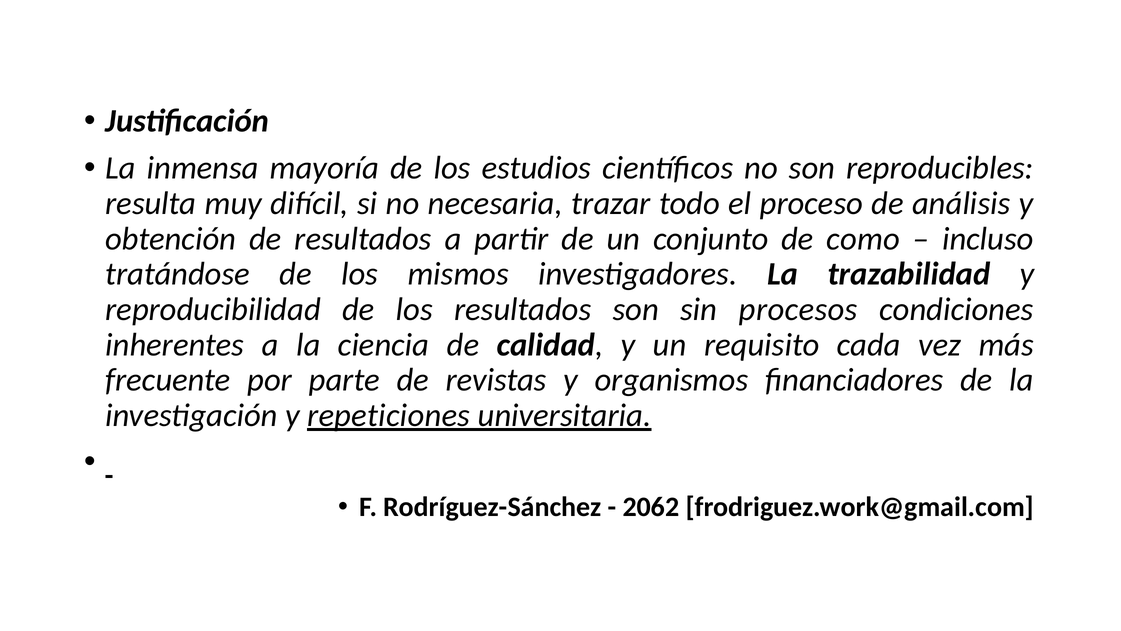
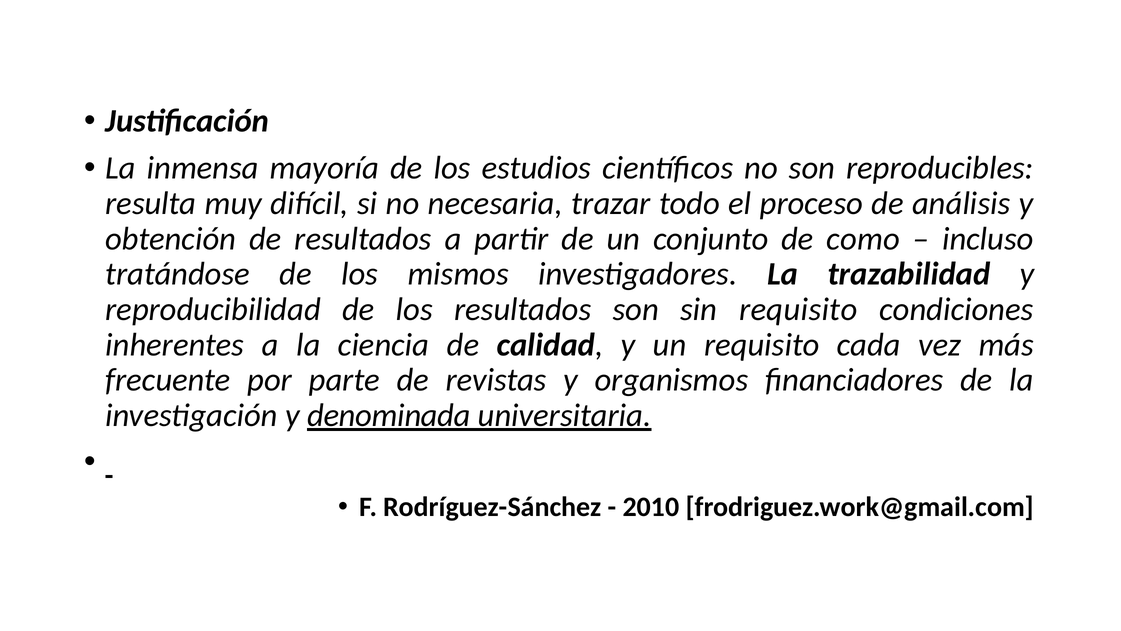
sin procesos: procesos -> requisito (798, 309)
repeticiones: repeticiones -> denominada (389, 415)
2062: 2062 -> 2010 (651, 507)
